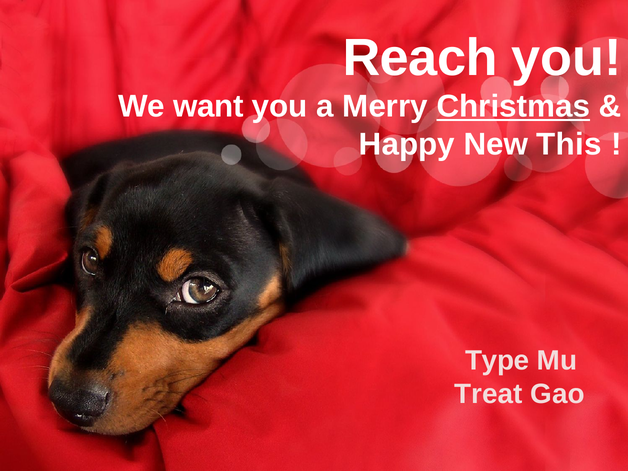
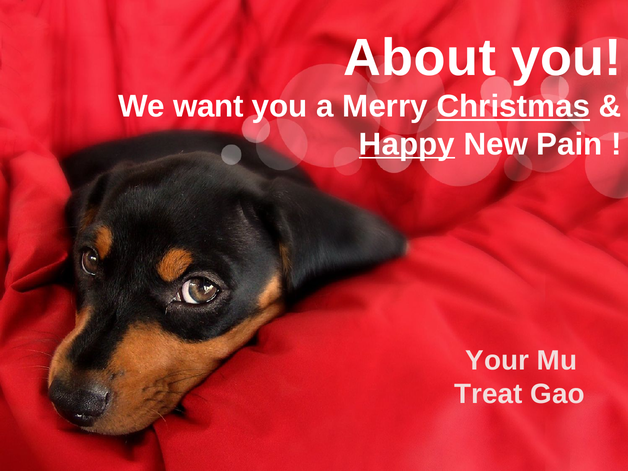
Reach: Reach -> About (420, 58)
Happy underline: none -> present (407, 144)
This: This -> Pain (569, 144)
Type: Type -> Your (497, 360)
